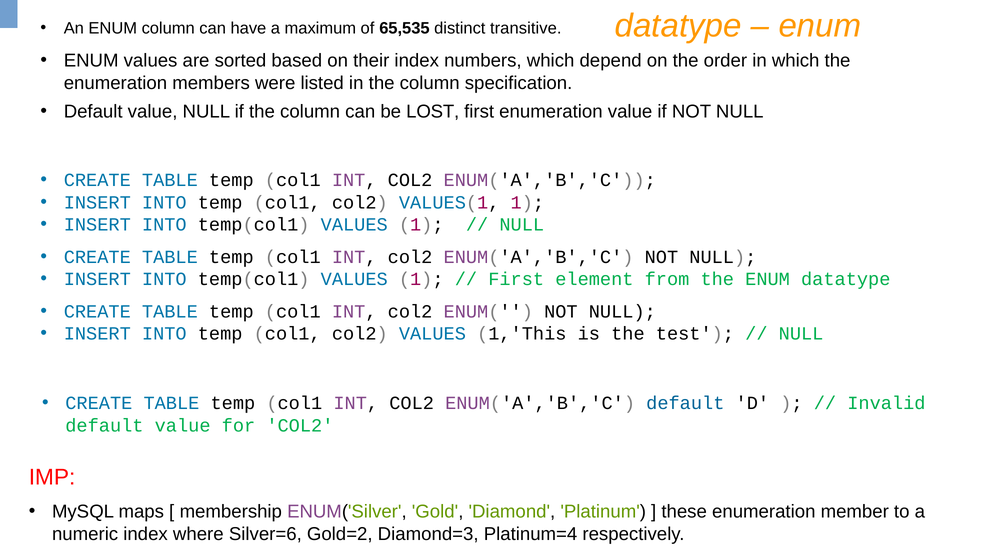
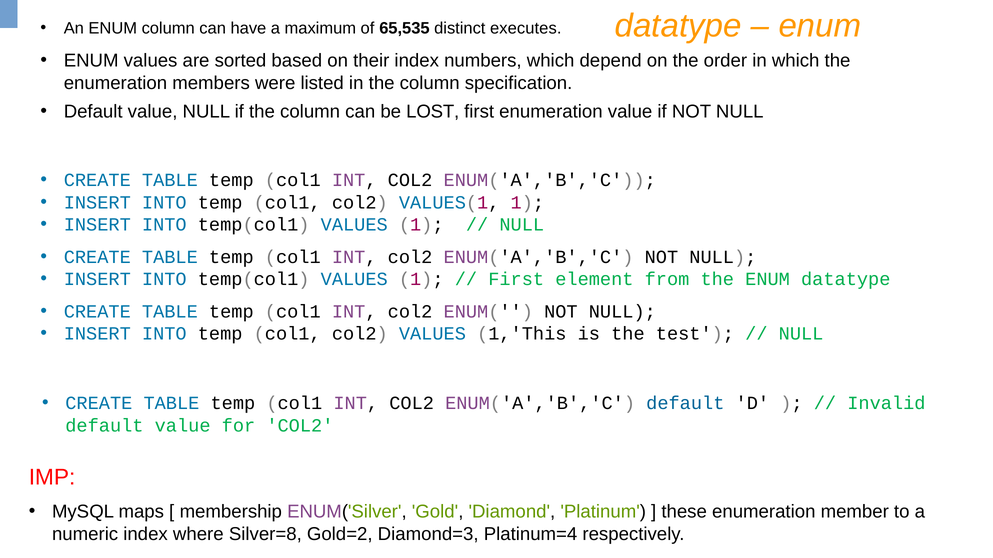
transitive: transitive -> executes (526, 28)
Silver=6: Silver=6 -> Silver=8 (265, 534)
